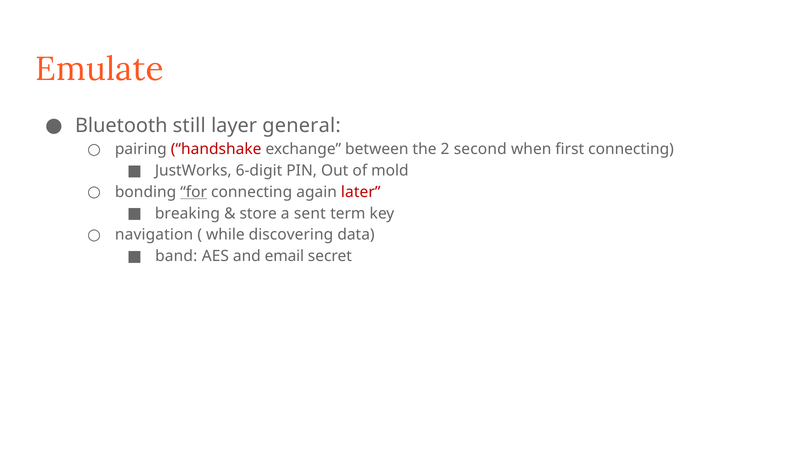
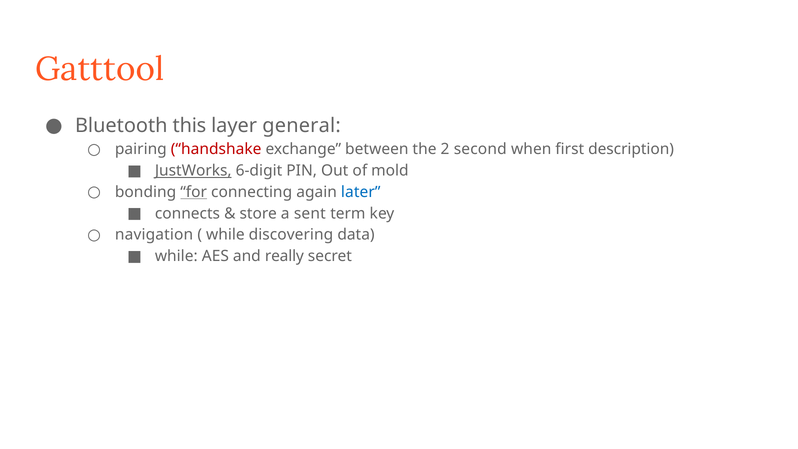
Emulate: Emulate -> Gatttool (100, 69)
still: still -> this (189, 125)
first connecting: connecting -> description (631, 149)
JustWorks underline: none -> present (193, 171)
later colour: red -> blue (361, 192)
breaking: breaking -> connects (187, 213)
band: band -> while (176, 256)
email: email -> really (284, 256)
